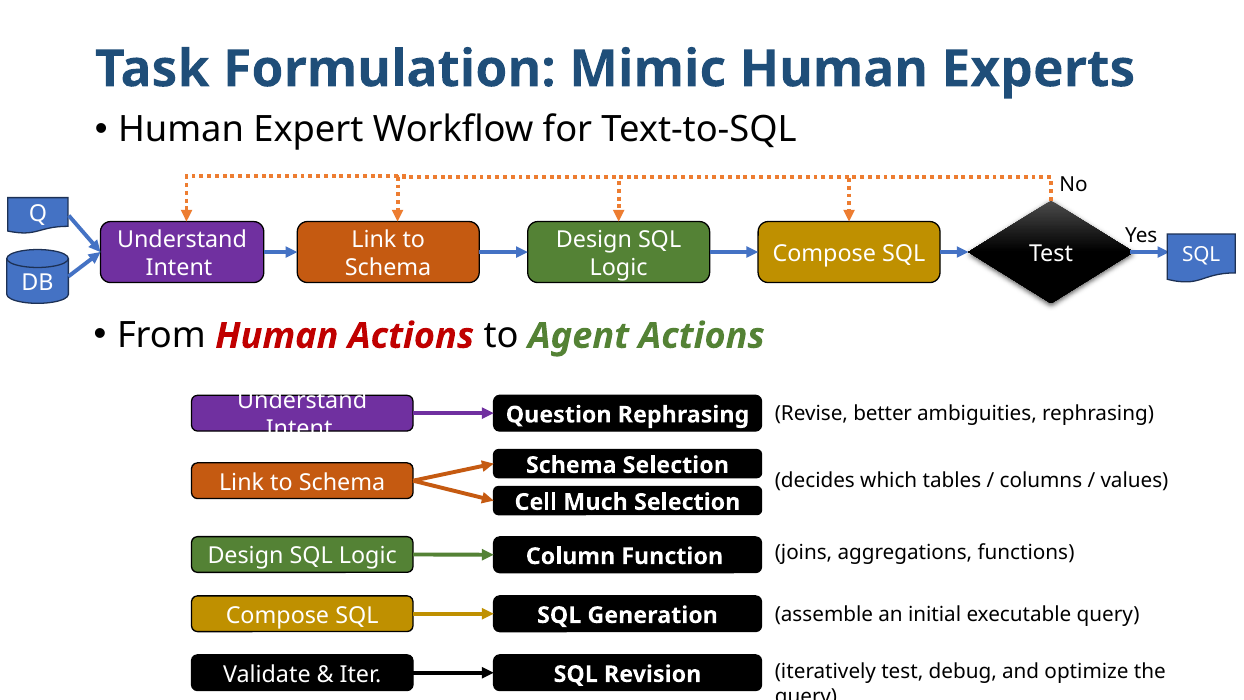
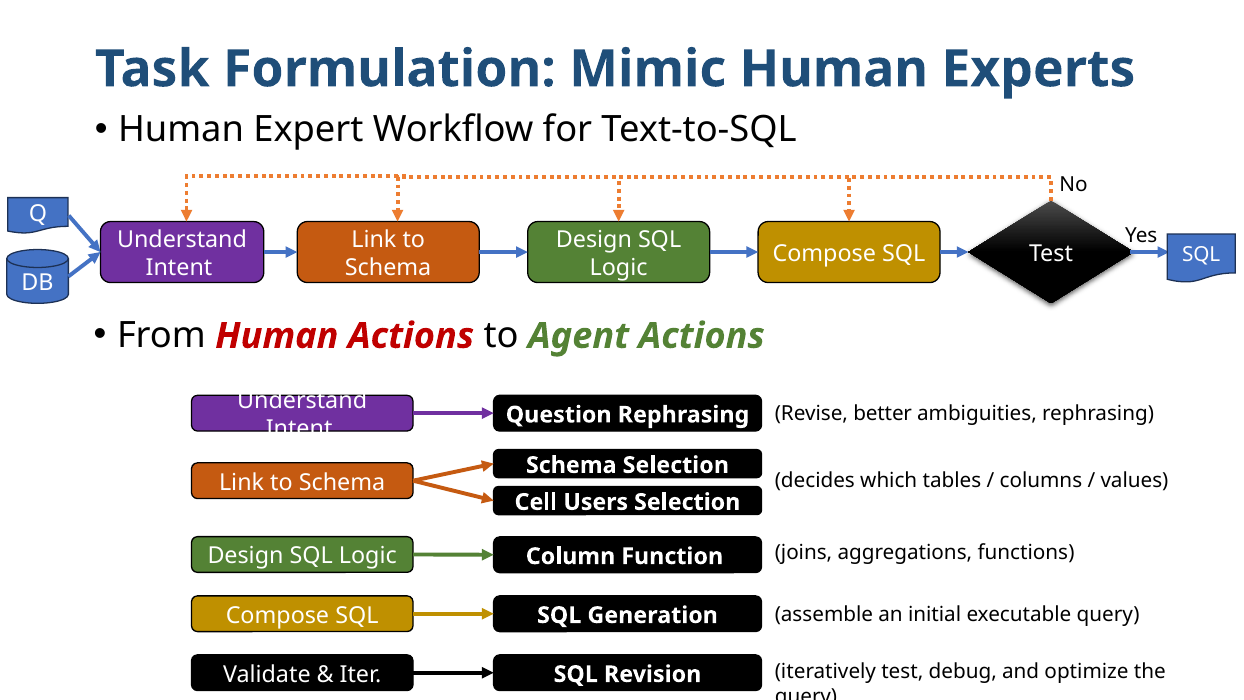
Much: Much -> Users (596, 502)
